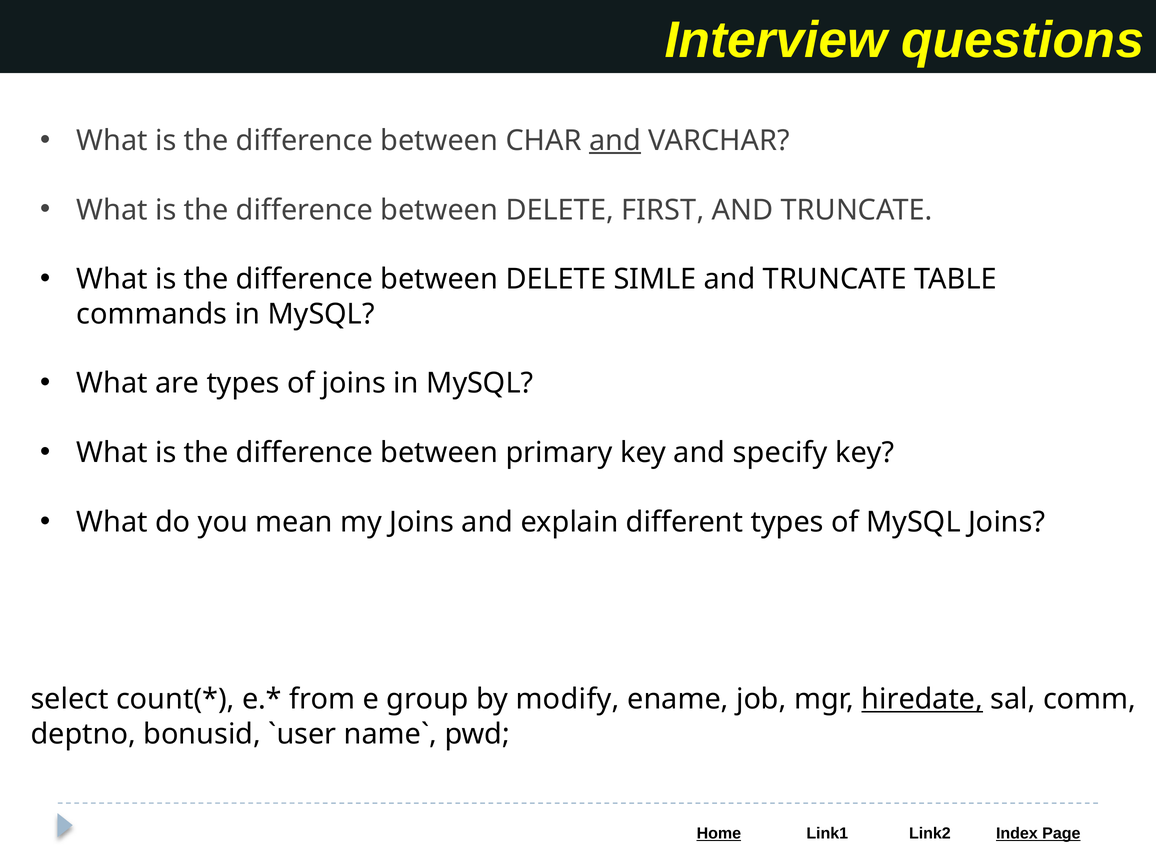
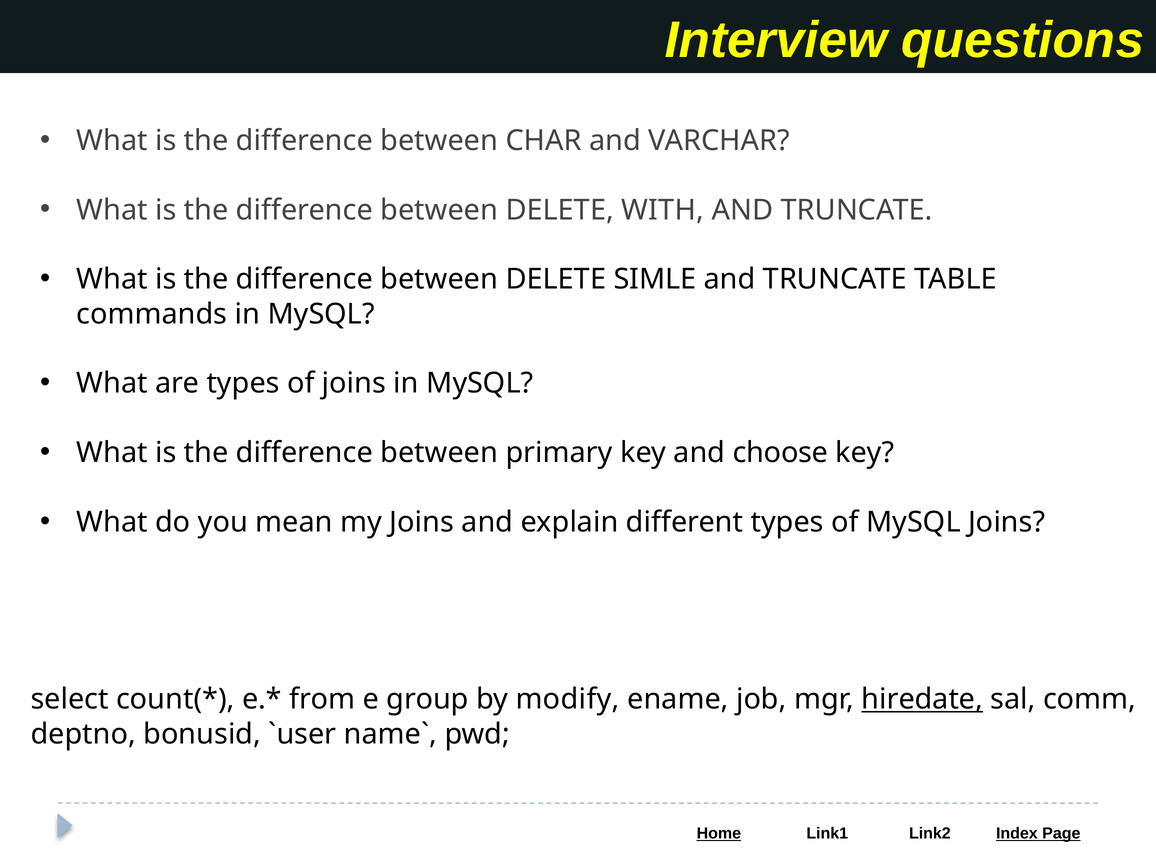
and underline: present -> none (615, 141)
FIRST: FIRST -> WITH (663, 210)
specify: specify -> choose (780, 453)
